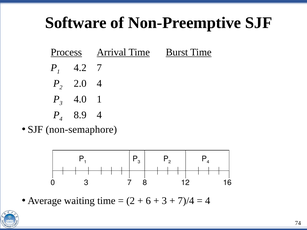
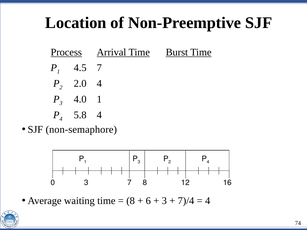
Software: Software -> Location (76, 23)
4.2: 4.2 -> 4.5 (80, 68)
8.9: 8.9 -> 5.8 (80, 115)
2: 2 -> 8 (131, 201)
